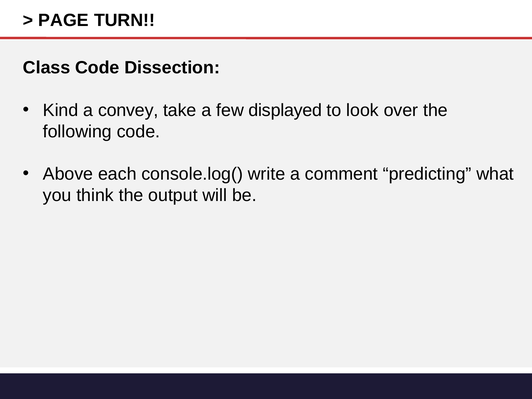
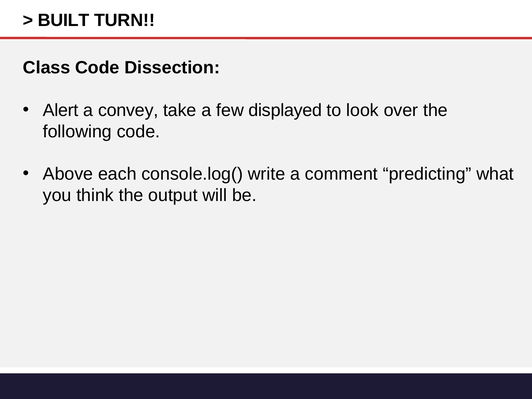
PAGE: PAGE -> BUILT (64, 20)
Kind: Kind -> Alert (61, 110)
